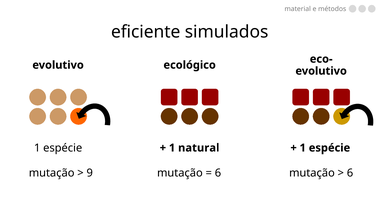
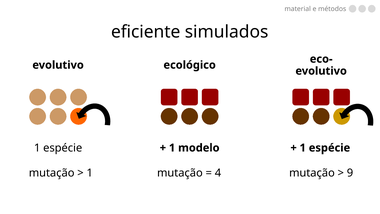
natural: natural -> modelo (199, 148)
9: 9 -> 1 (90, 173)
6: 6 -> 4 (218, 173)
6: 6 -> 9 (350, 173)
